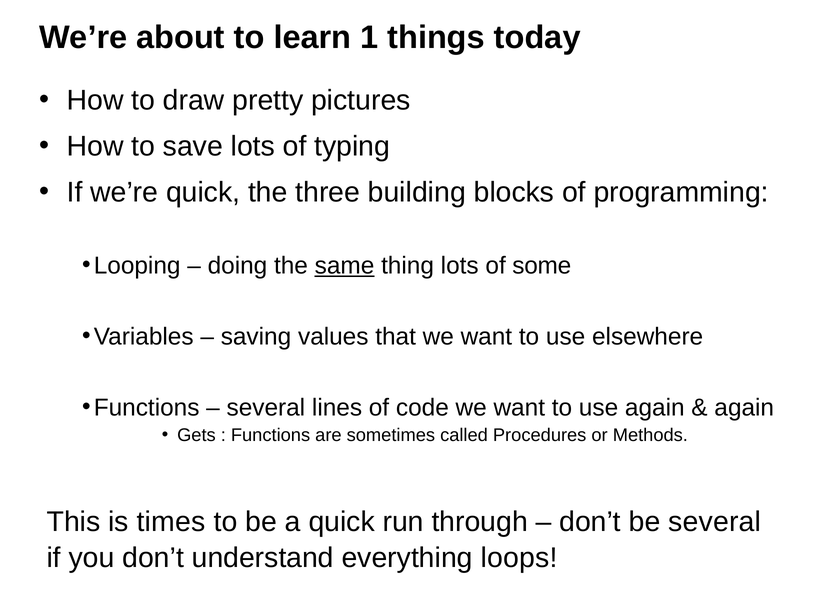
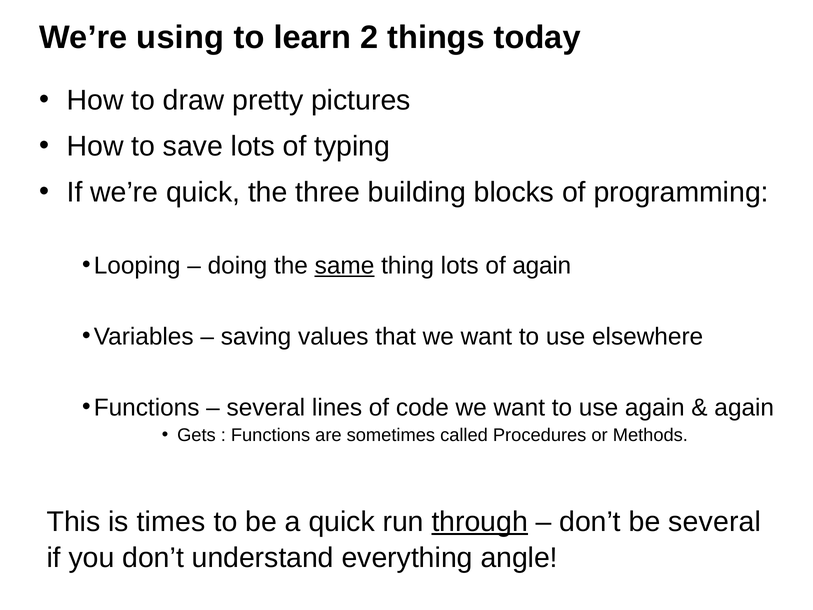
about: about -> using (180, 37)
1: 1 -> 2 (369, 37)
of some: some -> again (542, 266)
through underline: none -> present (480, 522)
loops: loops -> angle (519, 558)
